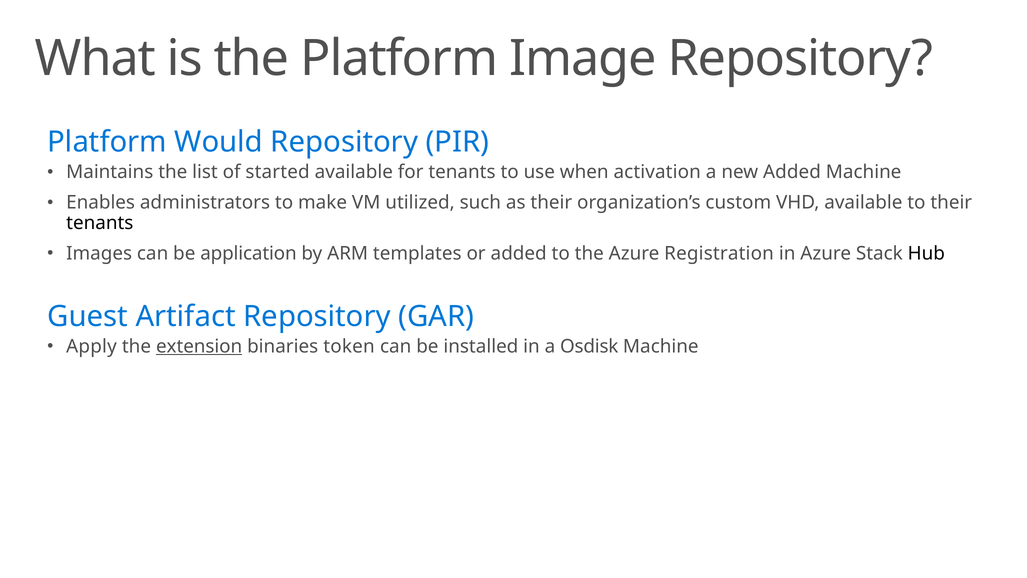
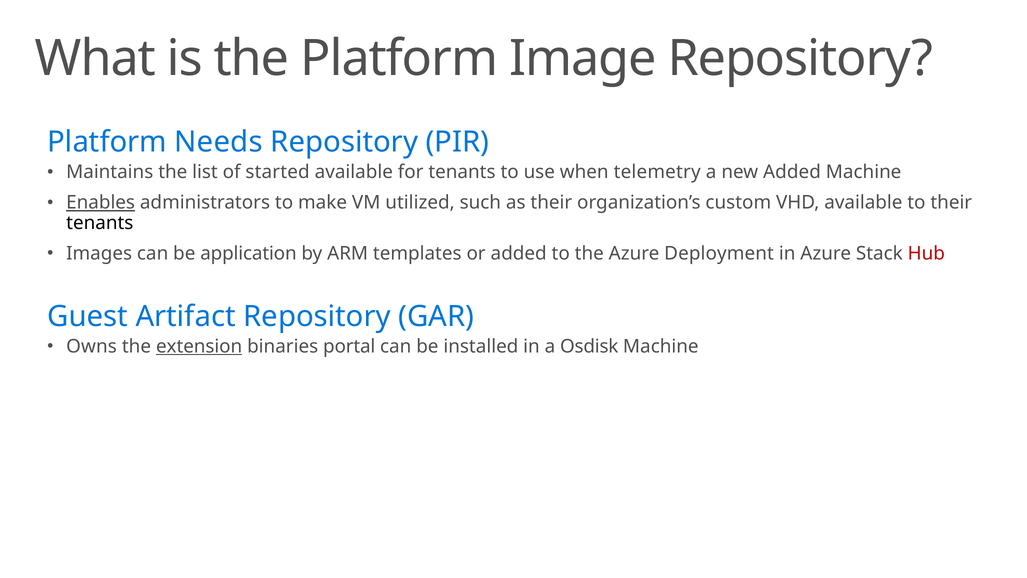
Would: Would -> Needs (219, 142)
activation: activation -> telemetry (657, 172)
Enables underline: none -> present (101, 203)
Registration: Registration -> Deployment (719, 253)
Hub colour: black -> red (926, 253)
Apply: Apply -> Owns (92, 346)
token: token -> portal (349, 346)
